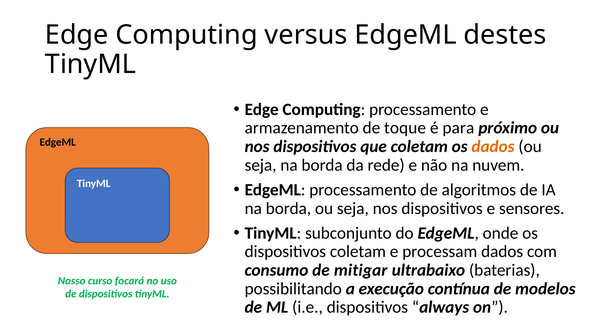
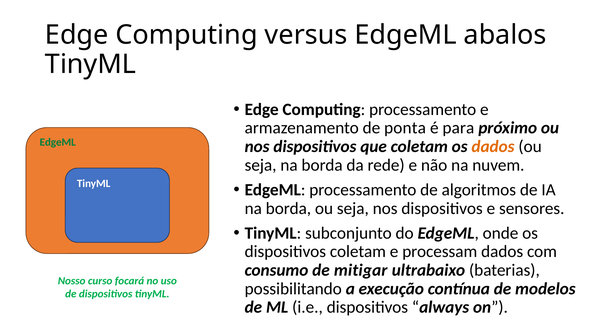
destes: destes -> abalos (505, 35)
toque: toque -> ponta (405, 128)
EdgeML colour: black -> green (58, 142)
